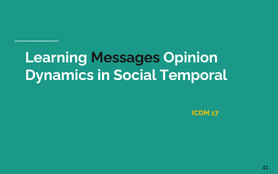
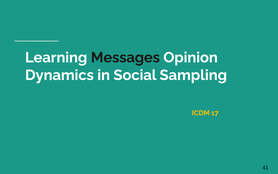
Temporal: Temporal -> Sampling (193, 75)
